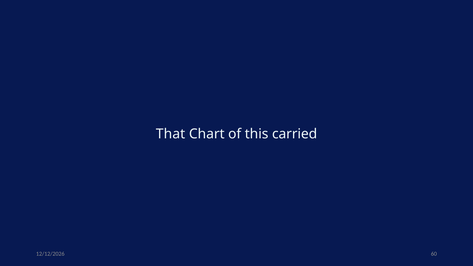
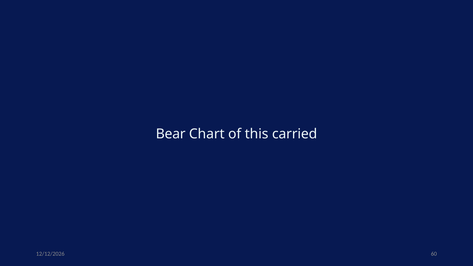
That: That -> Bear (171, 134)
